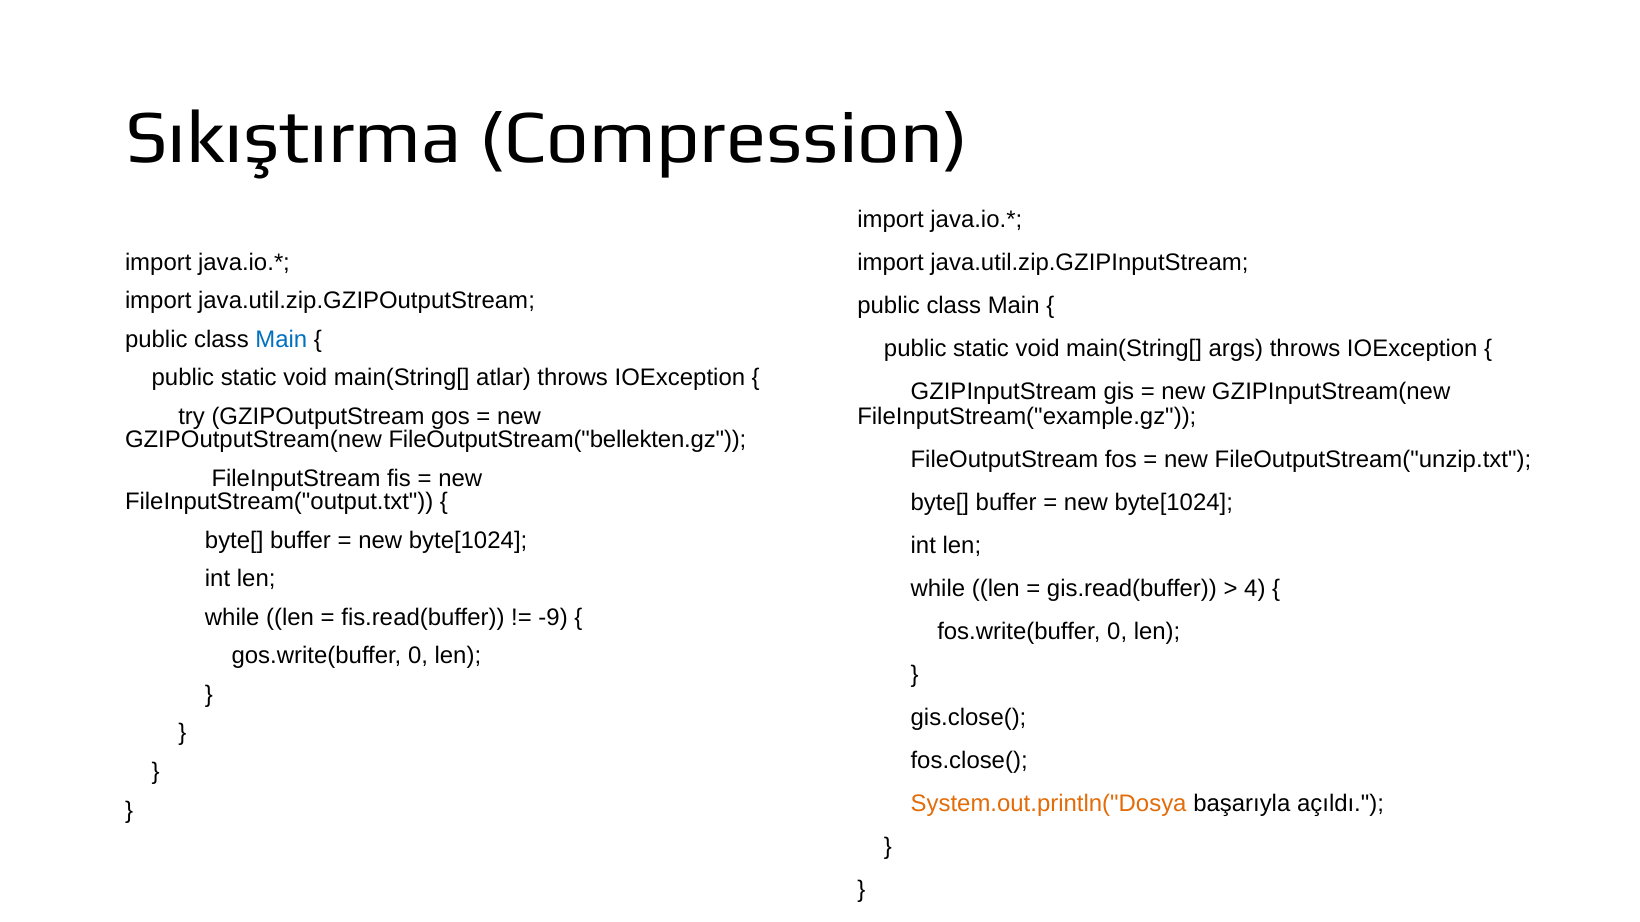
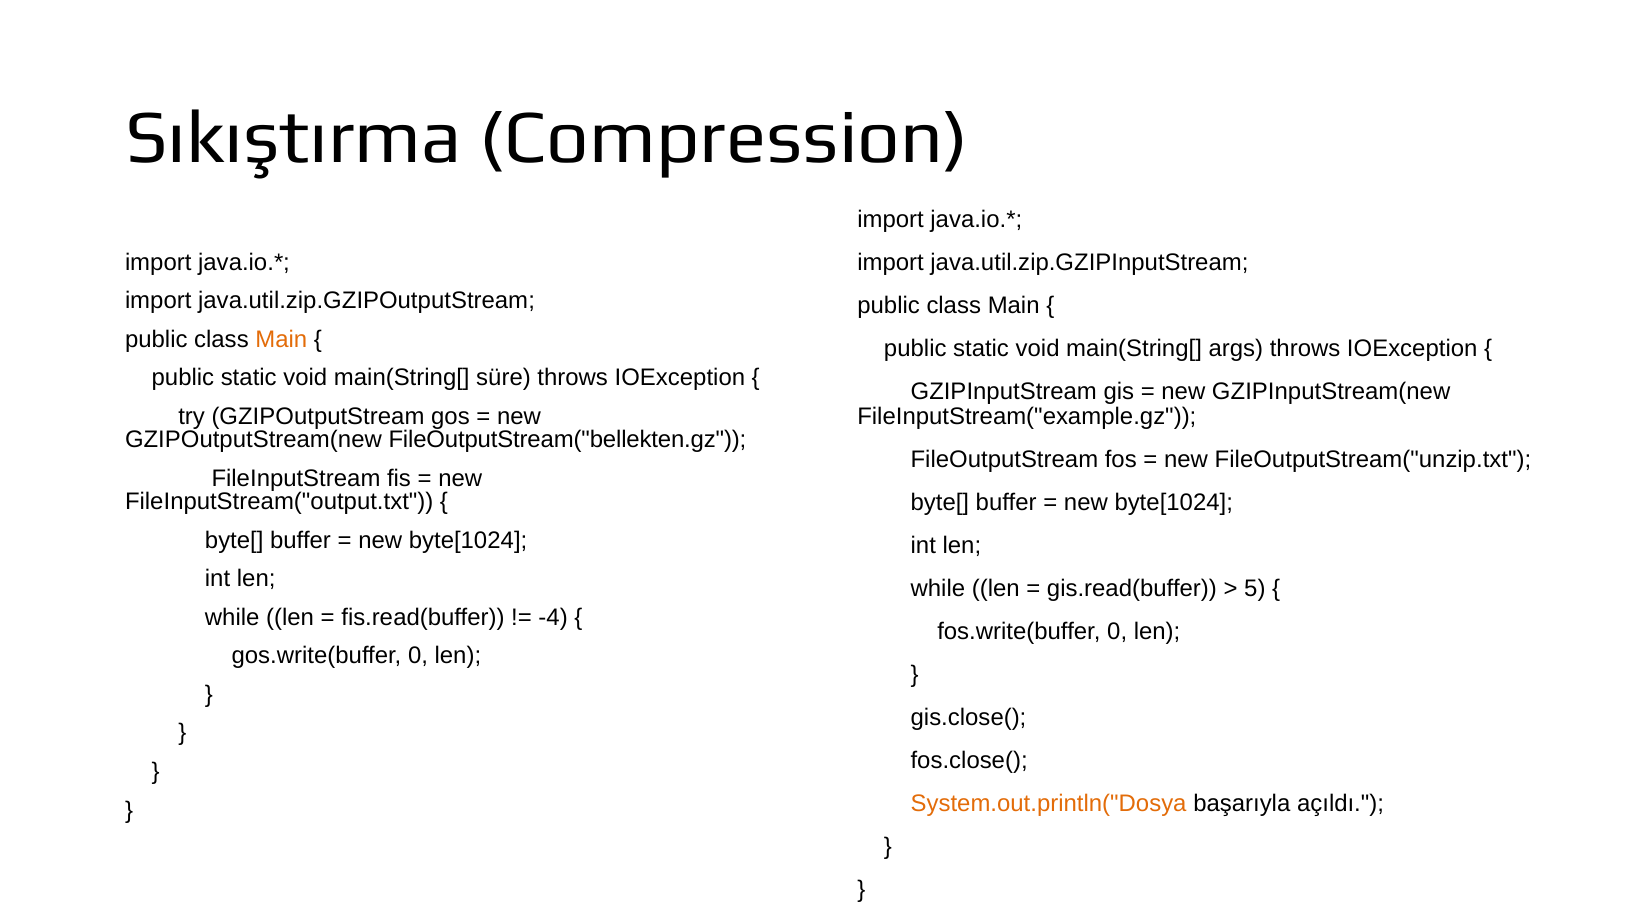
Main colour: blue -> orange (281, 340)
atlar: atlar -> süre (504, 378)
4: 4 -> 5 (1255, 589)
-9: -9 -> -4 (553, 618)
